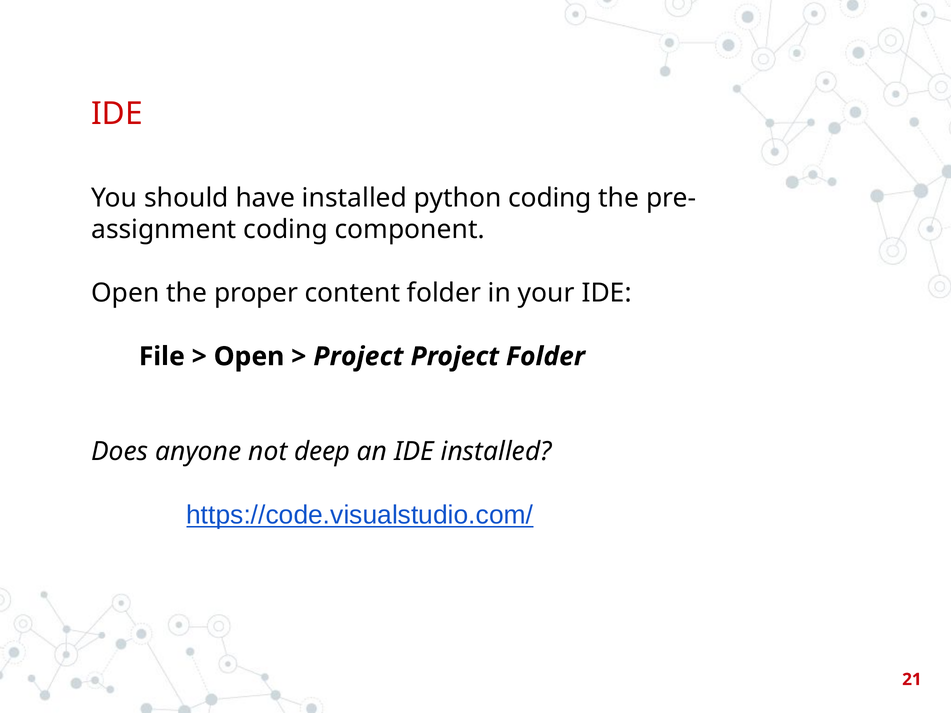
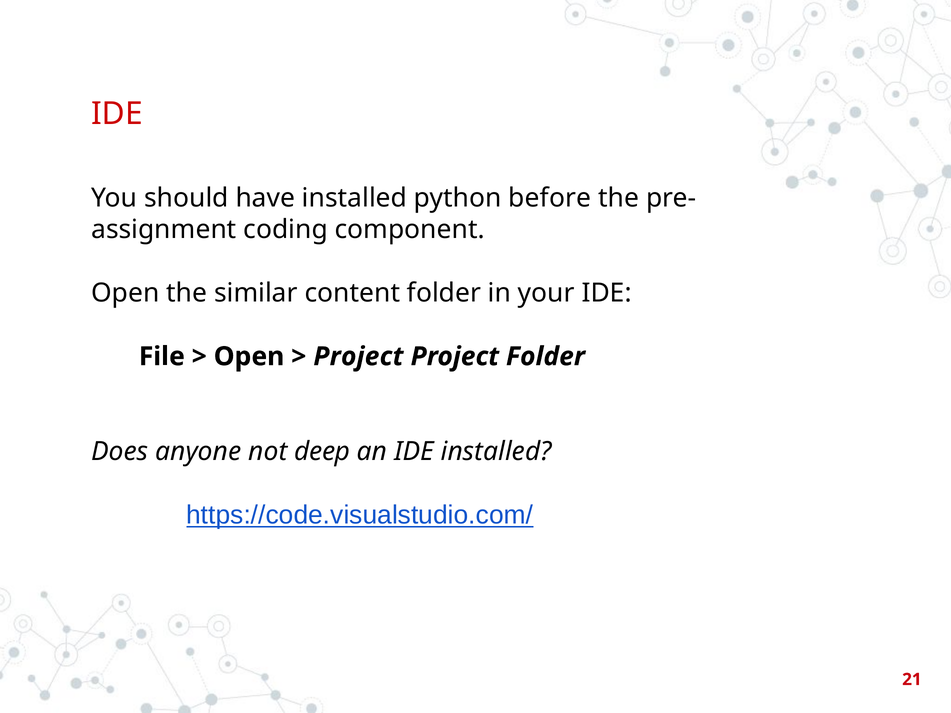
python coding: coding -> before (550, 198)
proper: proper -> similar (256, 293)
